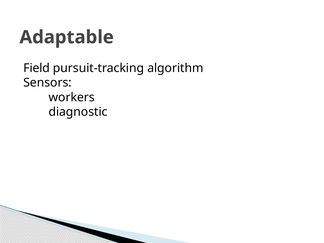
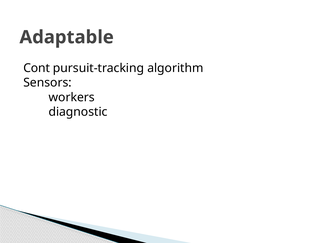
Field: Field -> Cont (37, 68)
